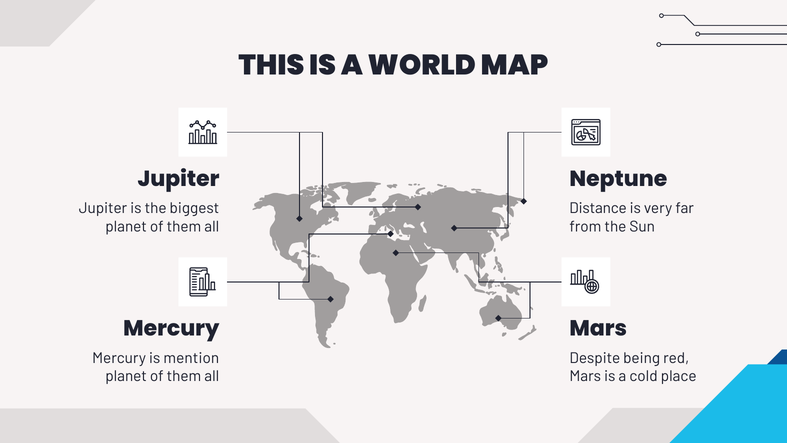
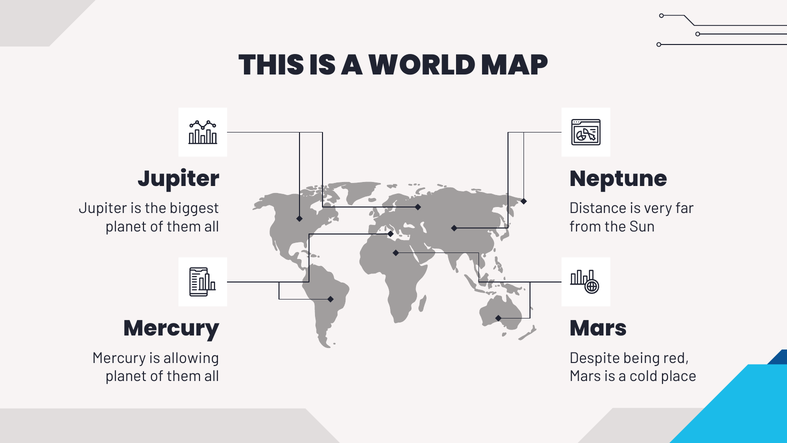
mention: mention -> allowing (191, 358)
